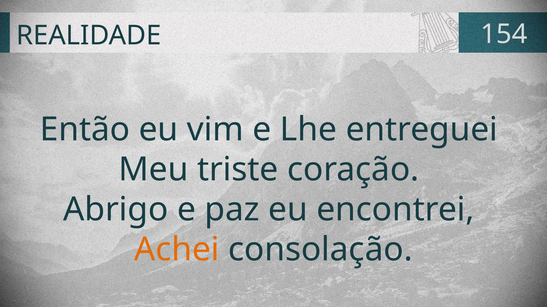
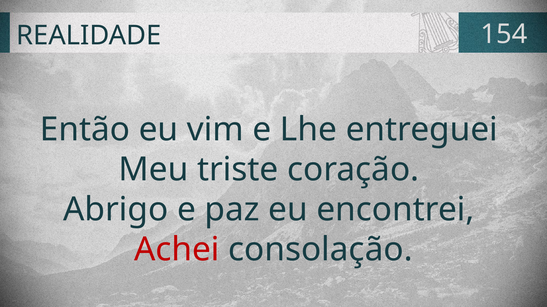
Achei colour: orange -> red (177, 250)
